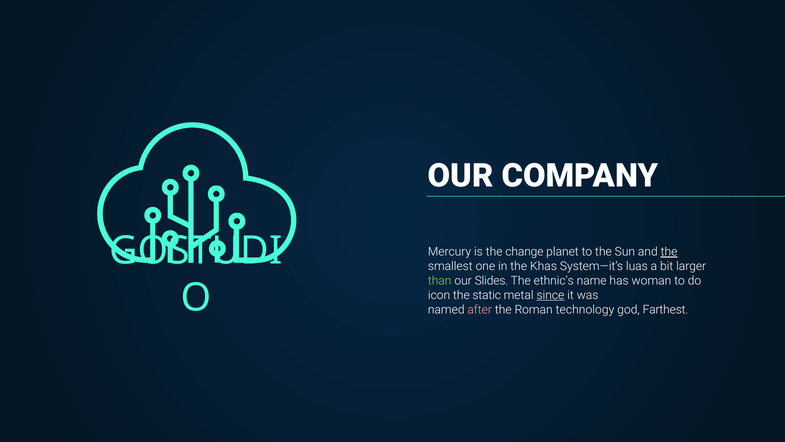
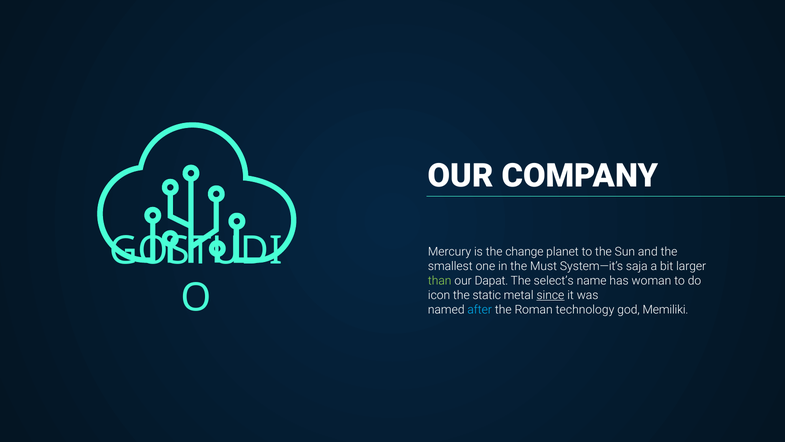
the underline: present -> none (669, 252)
Khas: Khas -> Must (544, 266)
luas: luas -> saja (637, 266)
Slides: Slides -> Dapat (491, 280)
ethnic’s: ethnic’s -> select’s (554, 280)
after colour: pink -> light blue (480, 309)
Farthest: Farthest -> Memiliki (665, 309)
